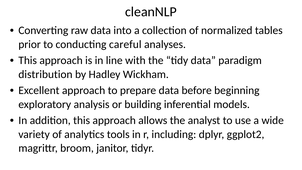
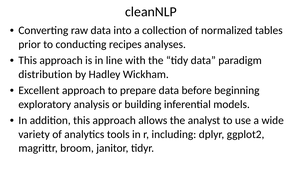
careful: careful -> recipes (125, 44)
